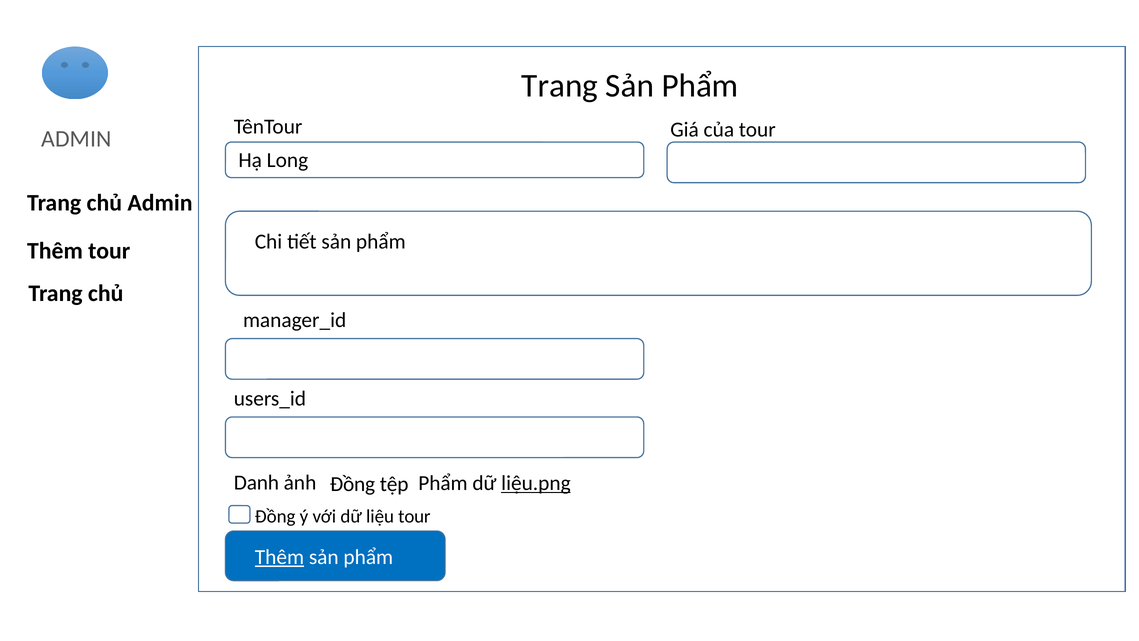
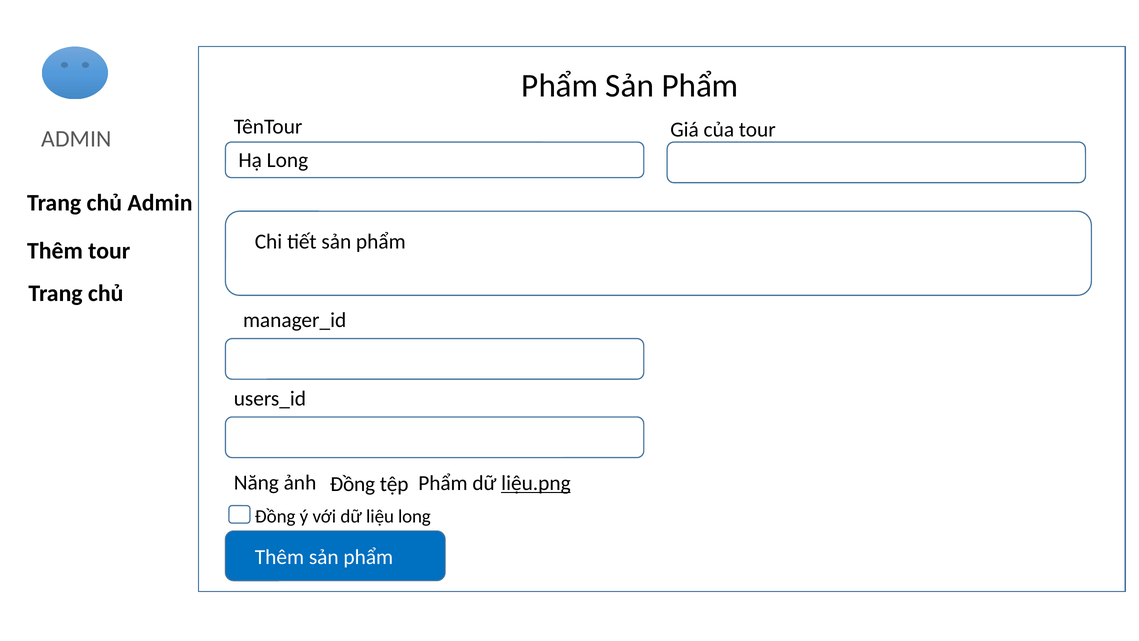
Trang: Trang -> Phẩm (560, 85)
Danh: Danh -> Năng (256, 483)
liệu tour: tour -> long (414, 516)
Thêm underline: present -> none (279, 557)
